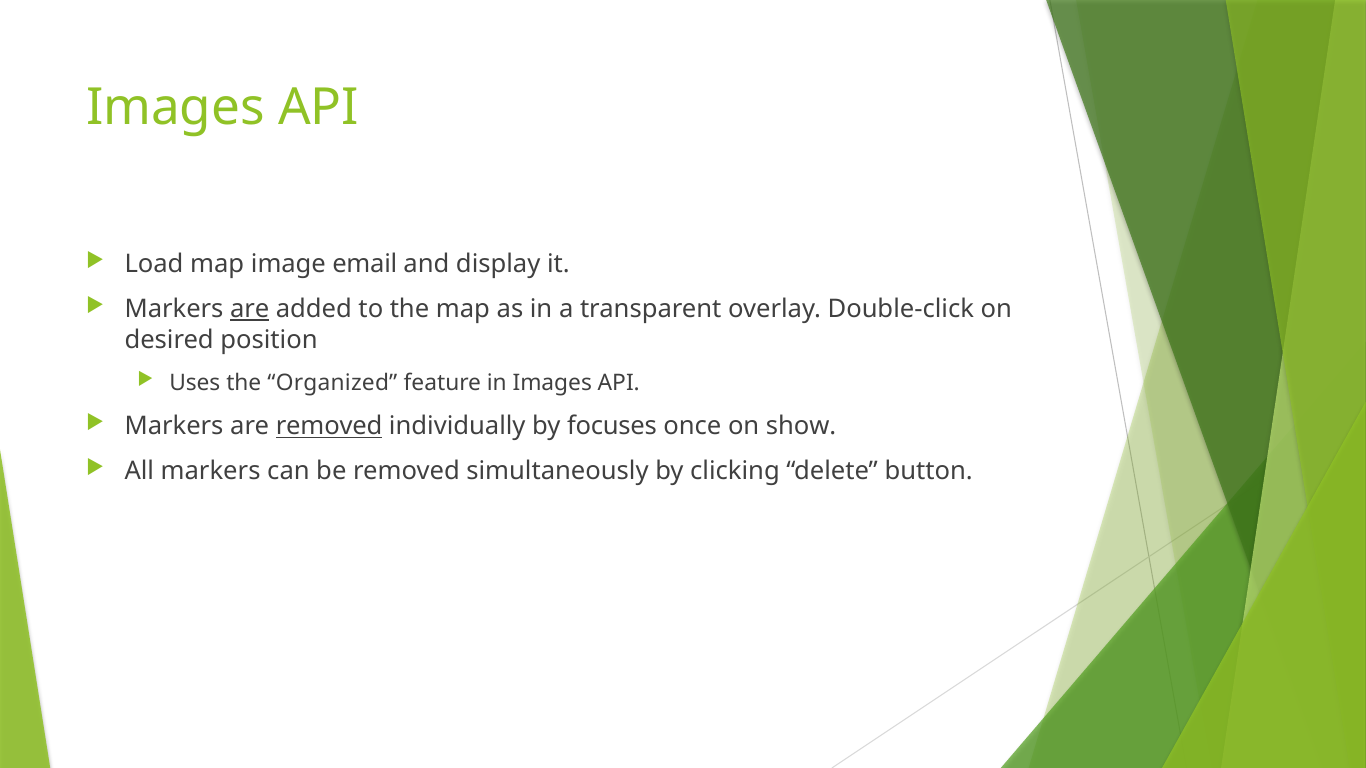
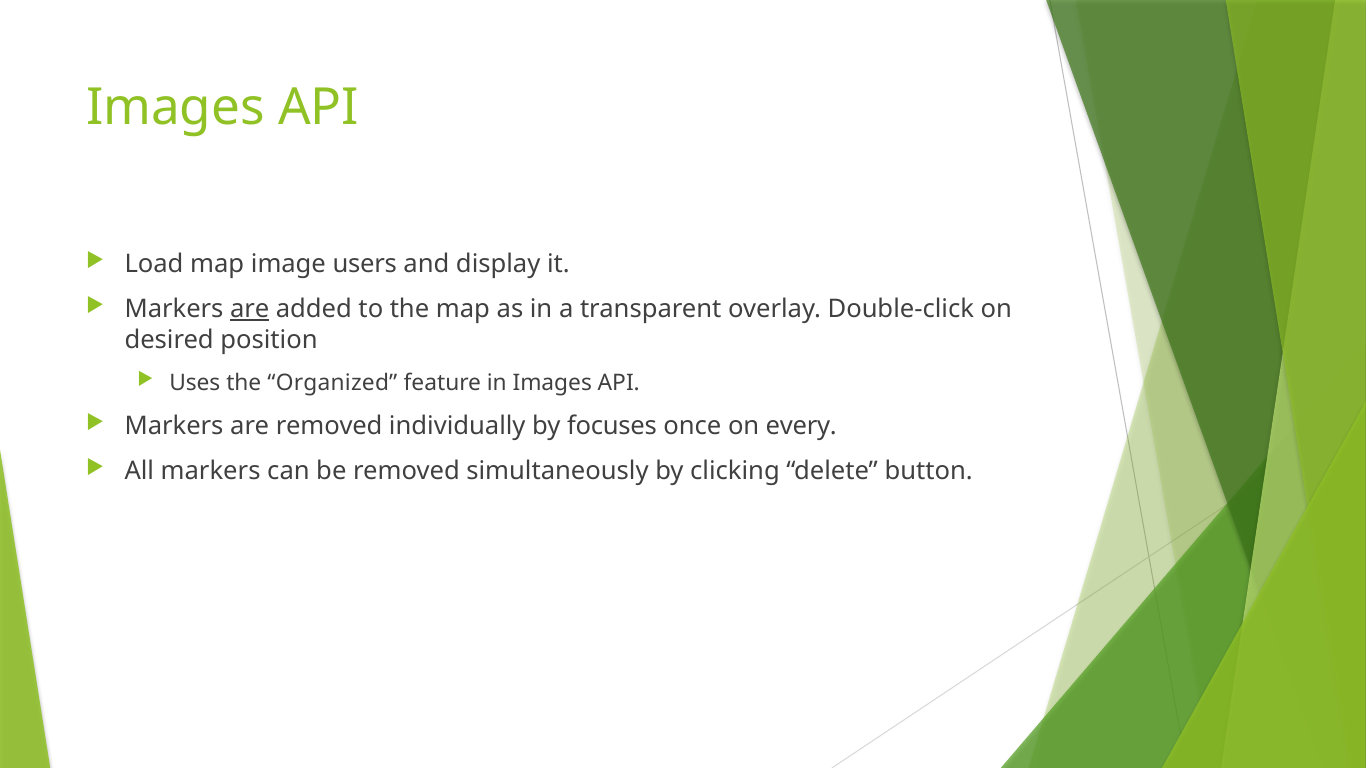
email: email -> users (365, 264)
removed underline: present -> none (329, 427)
show: show -> every (801, 427)
